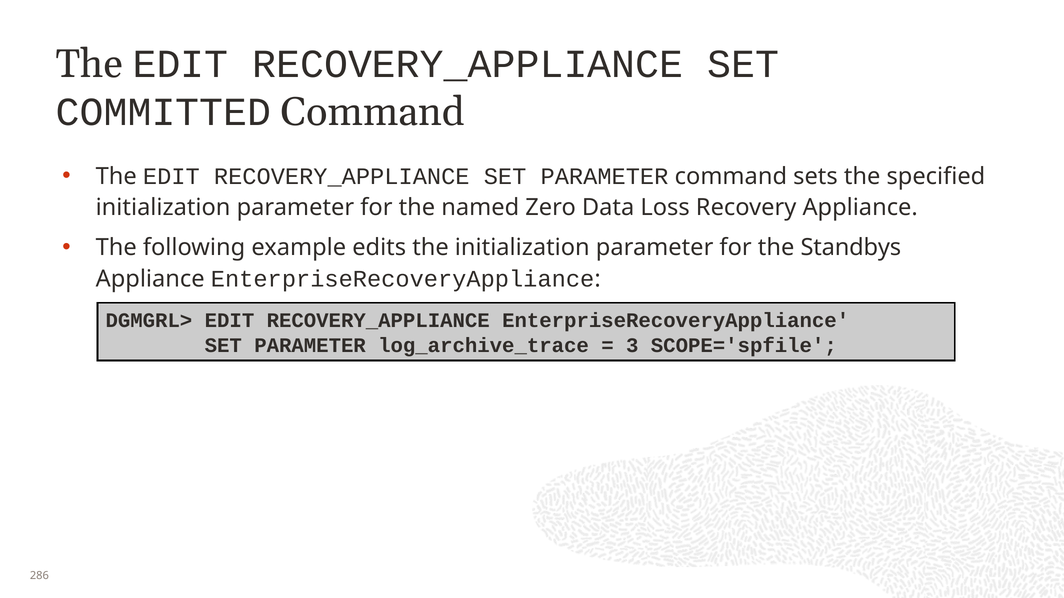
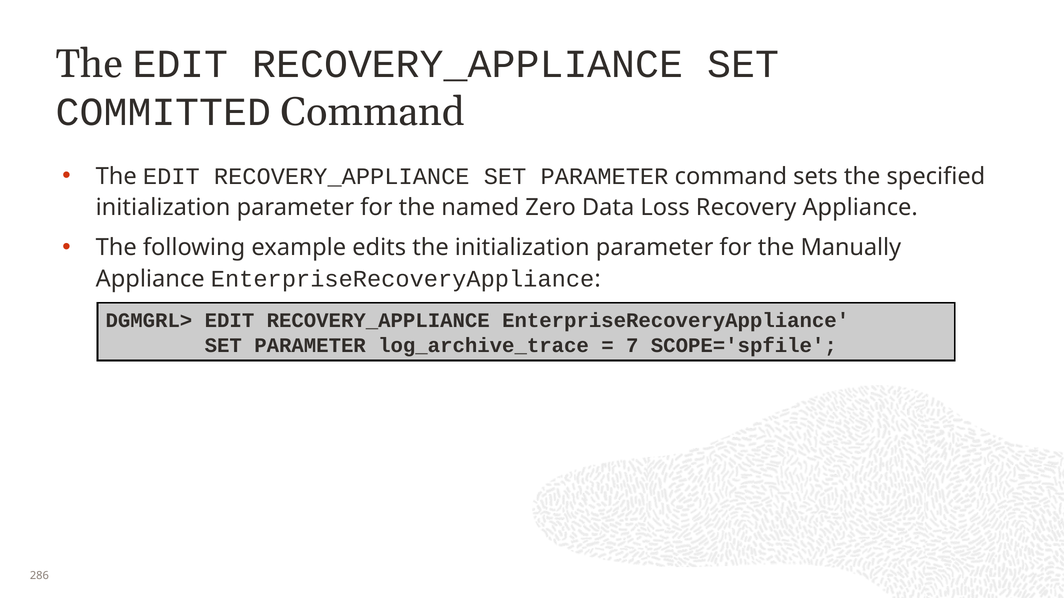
Standbys: Standbys -> Manually (851, 248)
3: 3 -> 7 (632, 346)
